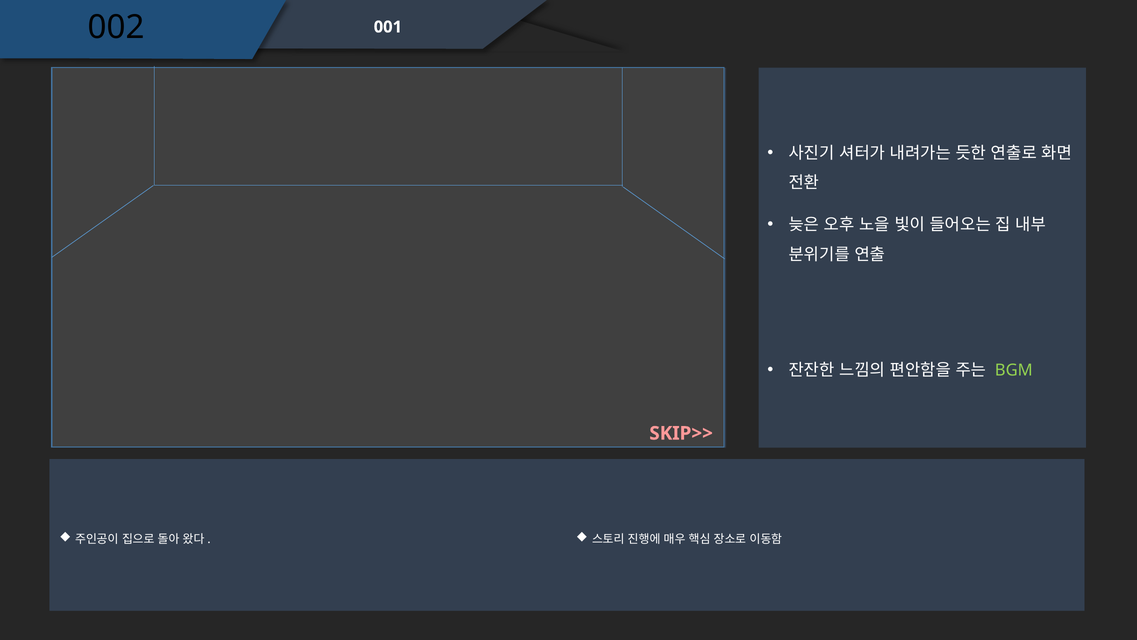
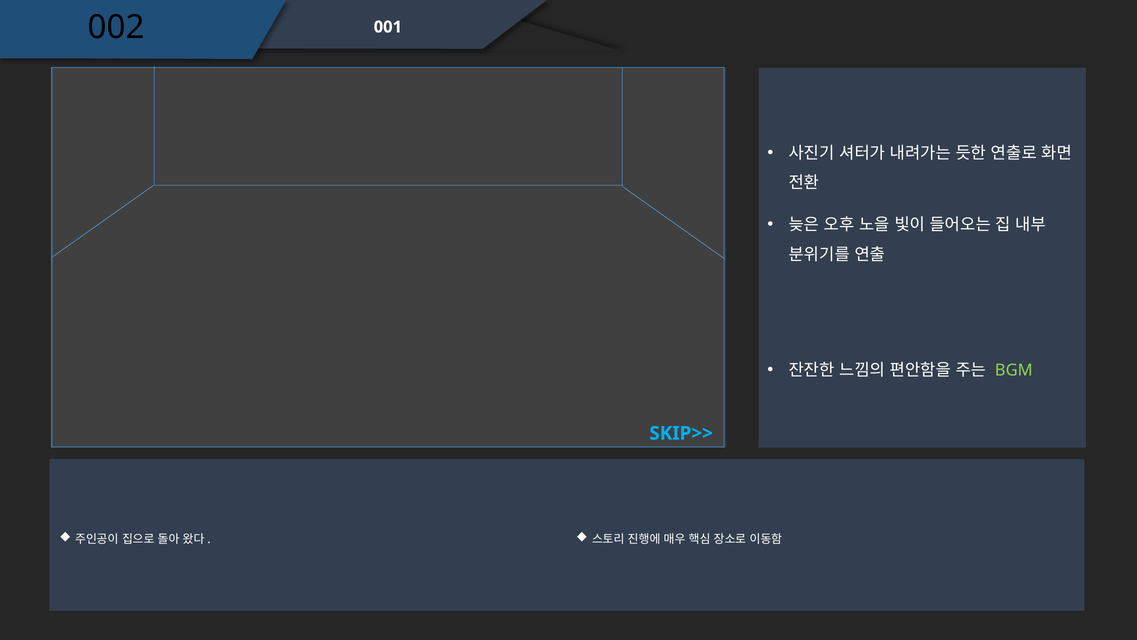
SKIP>> colour: pink -> light blue (681, 433)
